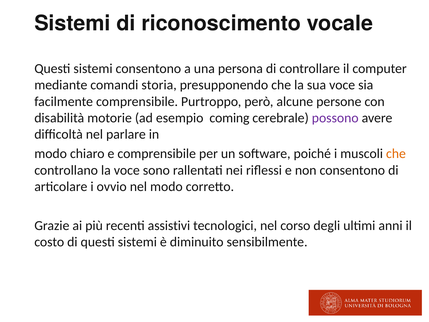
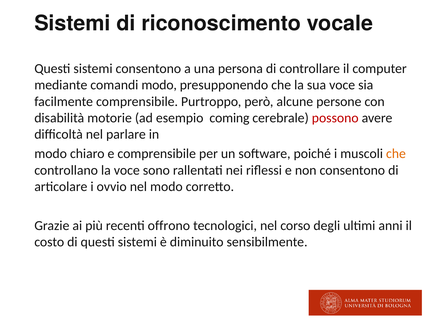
comandi storia: storia -> modo (159, 85)
possono colour: purple -> red (335, 118)
assistivi: assistivi -> offrono (169, 225)
